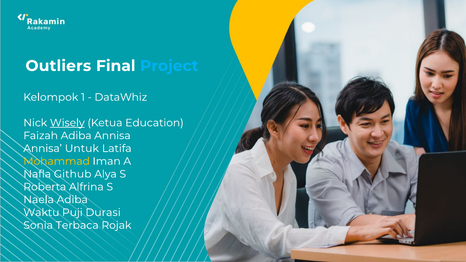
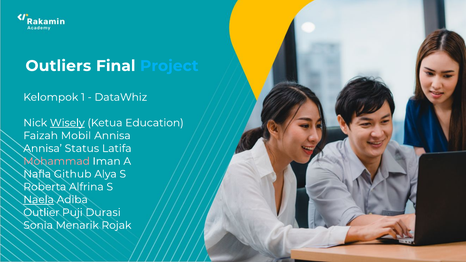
Faizah Adiba: Adiba -> Mobil (76, 136)
Untuk: Untuk -> Status (82, 148)
Mohammad colour: yellow -> pink (57, 161)
Naela underline: none -> present (39, 200)
Waktu: Waktu -> Outlier (41, 213)
Terbaca: Terbaca -> Menarik (77, 225)
